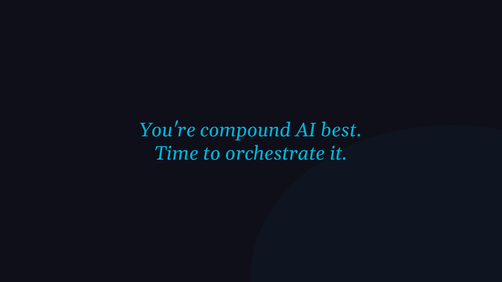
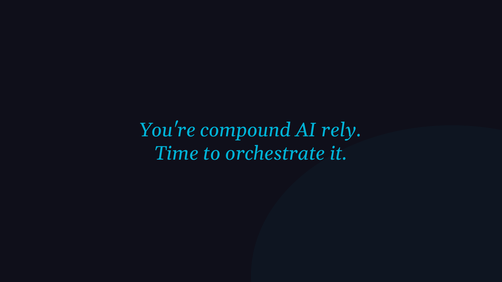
best: best -> rely (342, 130)
